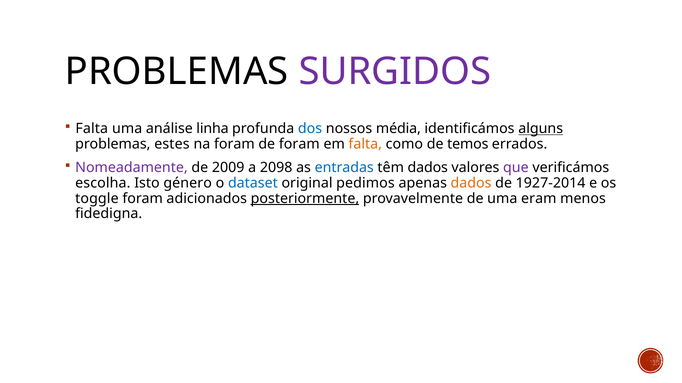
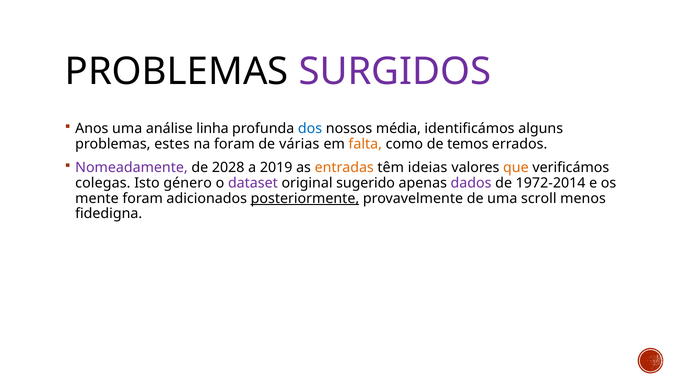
Falta: Falta -> Anos (92, 129)
alguns underline: present -> none (541, 129)
de foram: foram -> várias (299, 144)
2009: 2009 -> 2028 (228, 168)
2098: 2098 -> 2019 (276, 168)
entradas colour: blue -> orange (344, 168)
têm dados: dados -> ideias (428, 168)
que colour: purple -> orange (516, 168)
escolha: escolha -> colegas (103, 183)
dataset colour: blue -> purple (253, 183)
pedimos: pedimos -> sugerido (366, 183)
dados colour: orange -> purple (471, 183)
1927-2014: 1927-2014 -> 1972-2014 (551, 183)
toggle: toggle -> mente (97, 199)
eram: eram -> scroll (539, 199)
